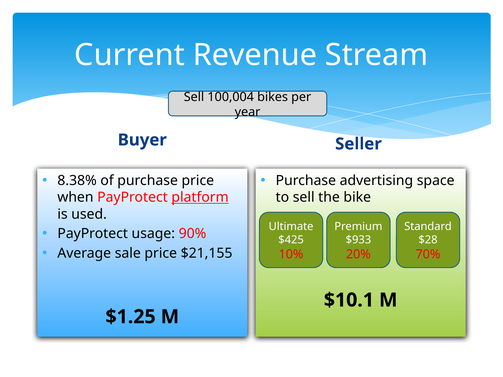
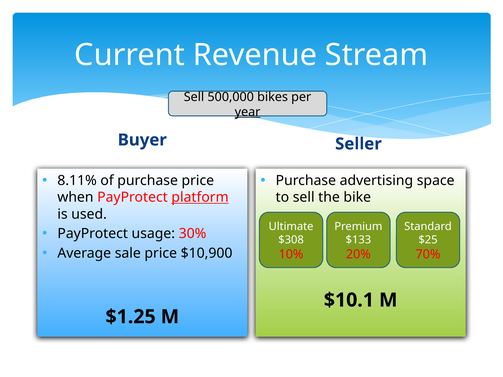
100,004: 100,004 -> 500,000 (231, 97)
year underline: none -> present (248, 112)
8.38%: 8.38% -> 8.11% (77, 181)
90%: 90% -> 30% (192, 234)
$425: $425 -> $308 (291, 240)
$933: $933 -> $133 (358, 240)
$28: $28 -> $25 (428, 240)
$21,155: $21,155 -> $10,900 (207, 253)
